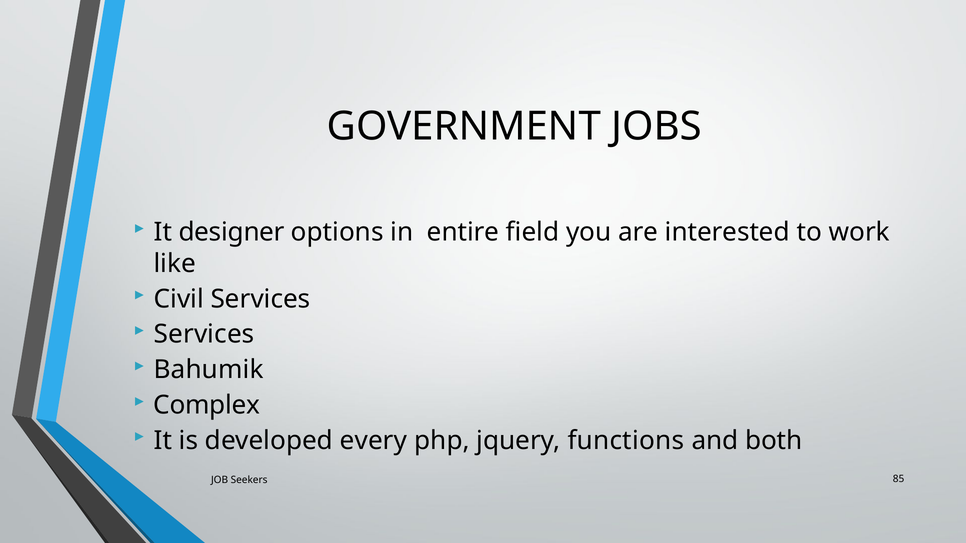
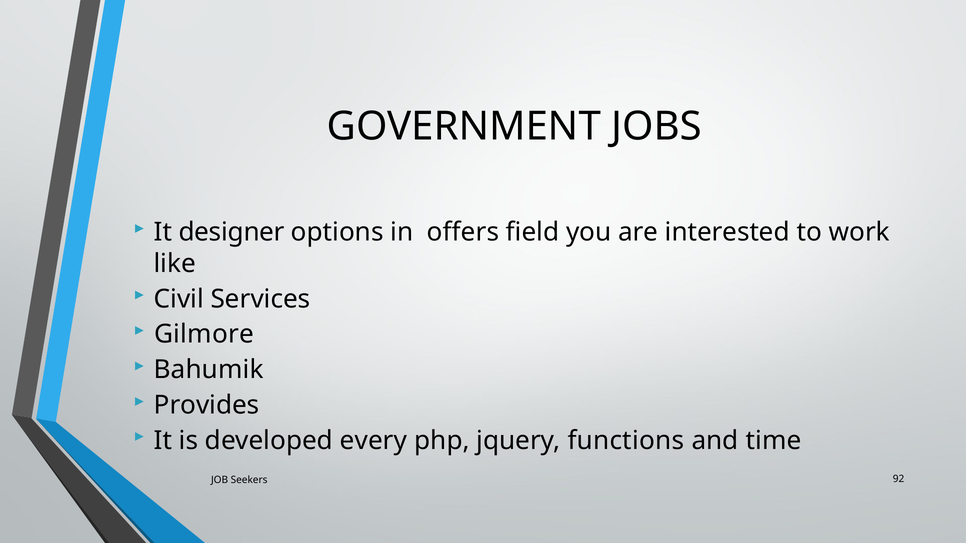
entire: entire -> offers (463, 232)
Services: Services -> Gilmore (204, 335)
Complex: Complex -> Provides (207, 405)
both: both -> time (774, 441)
85: 85 -> 92 (899, 479)
